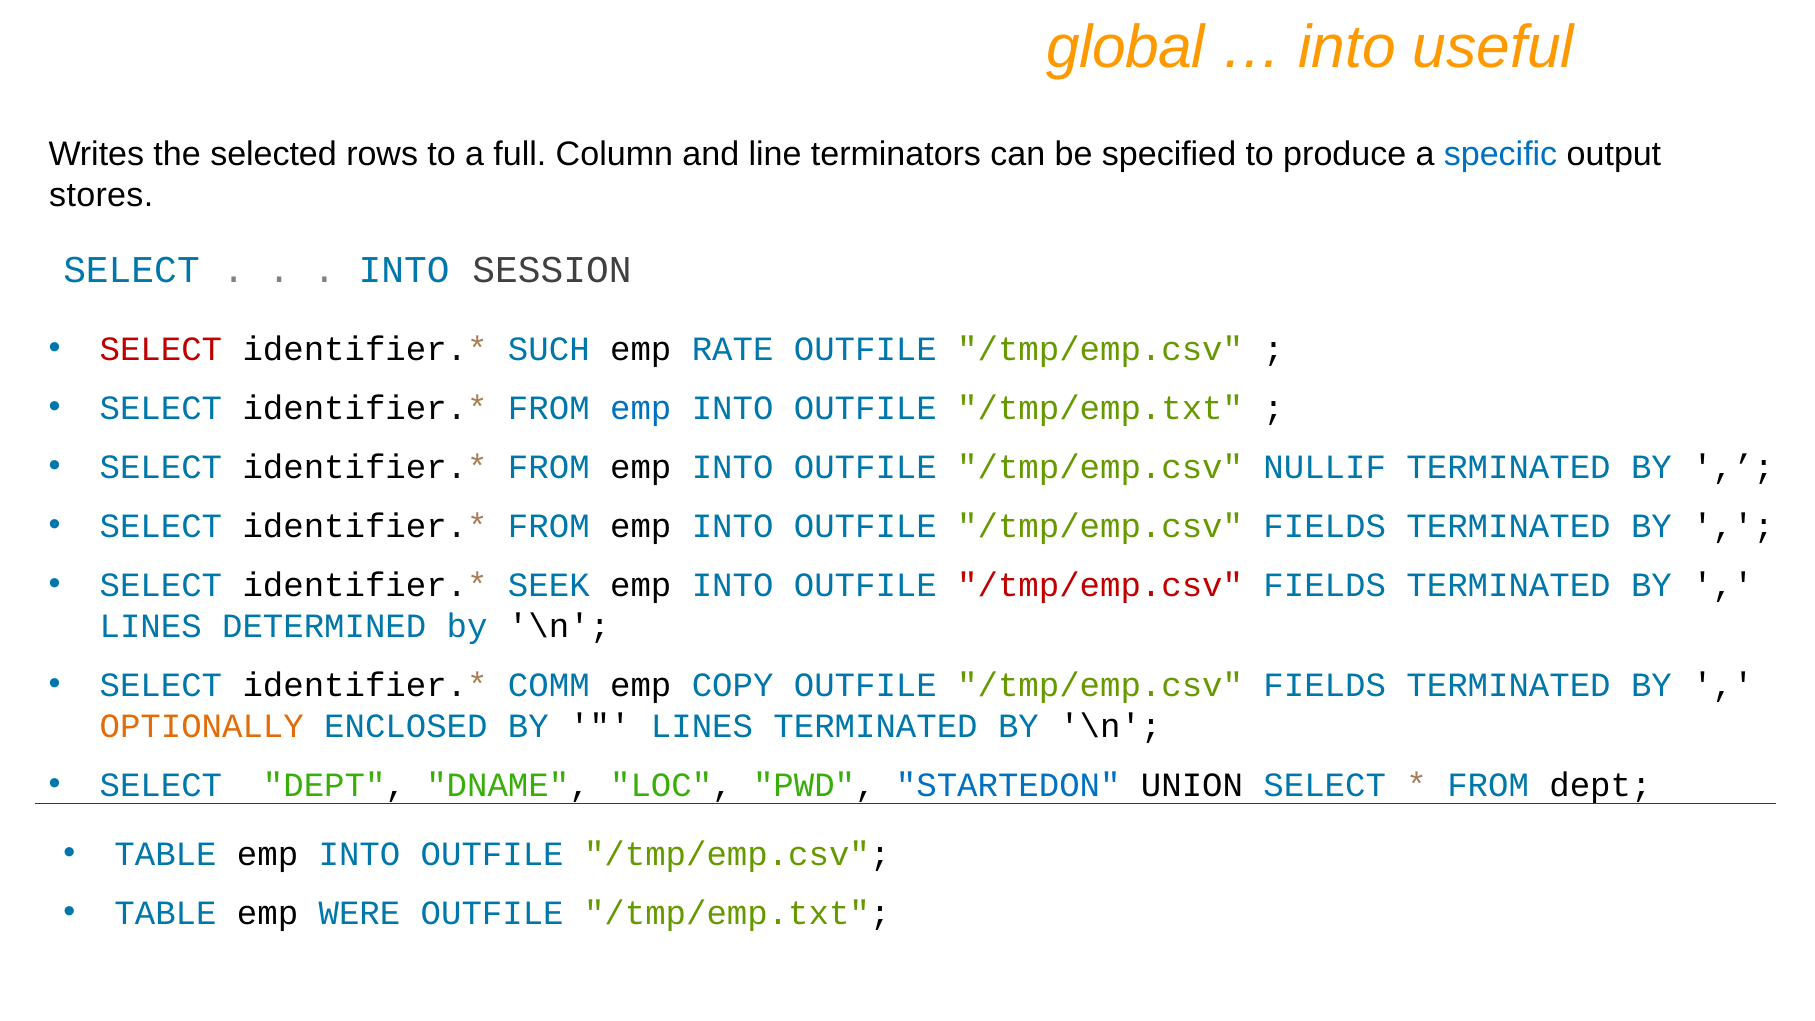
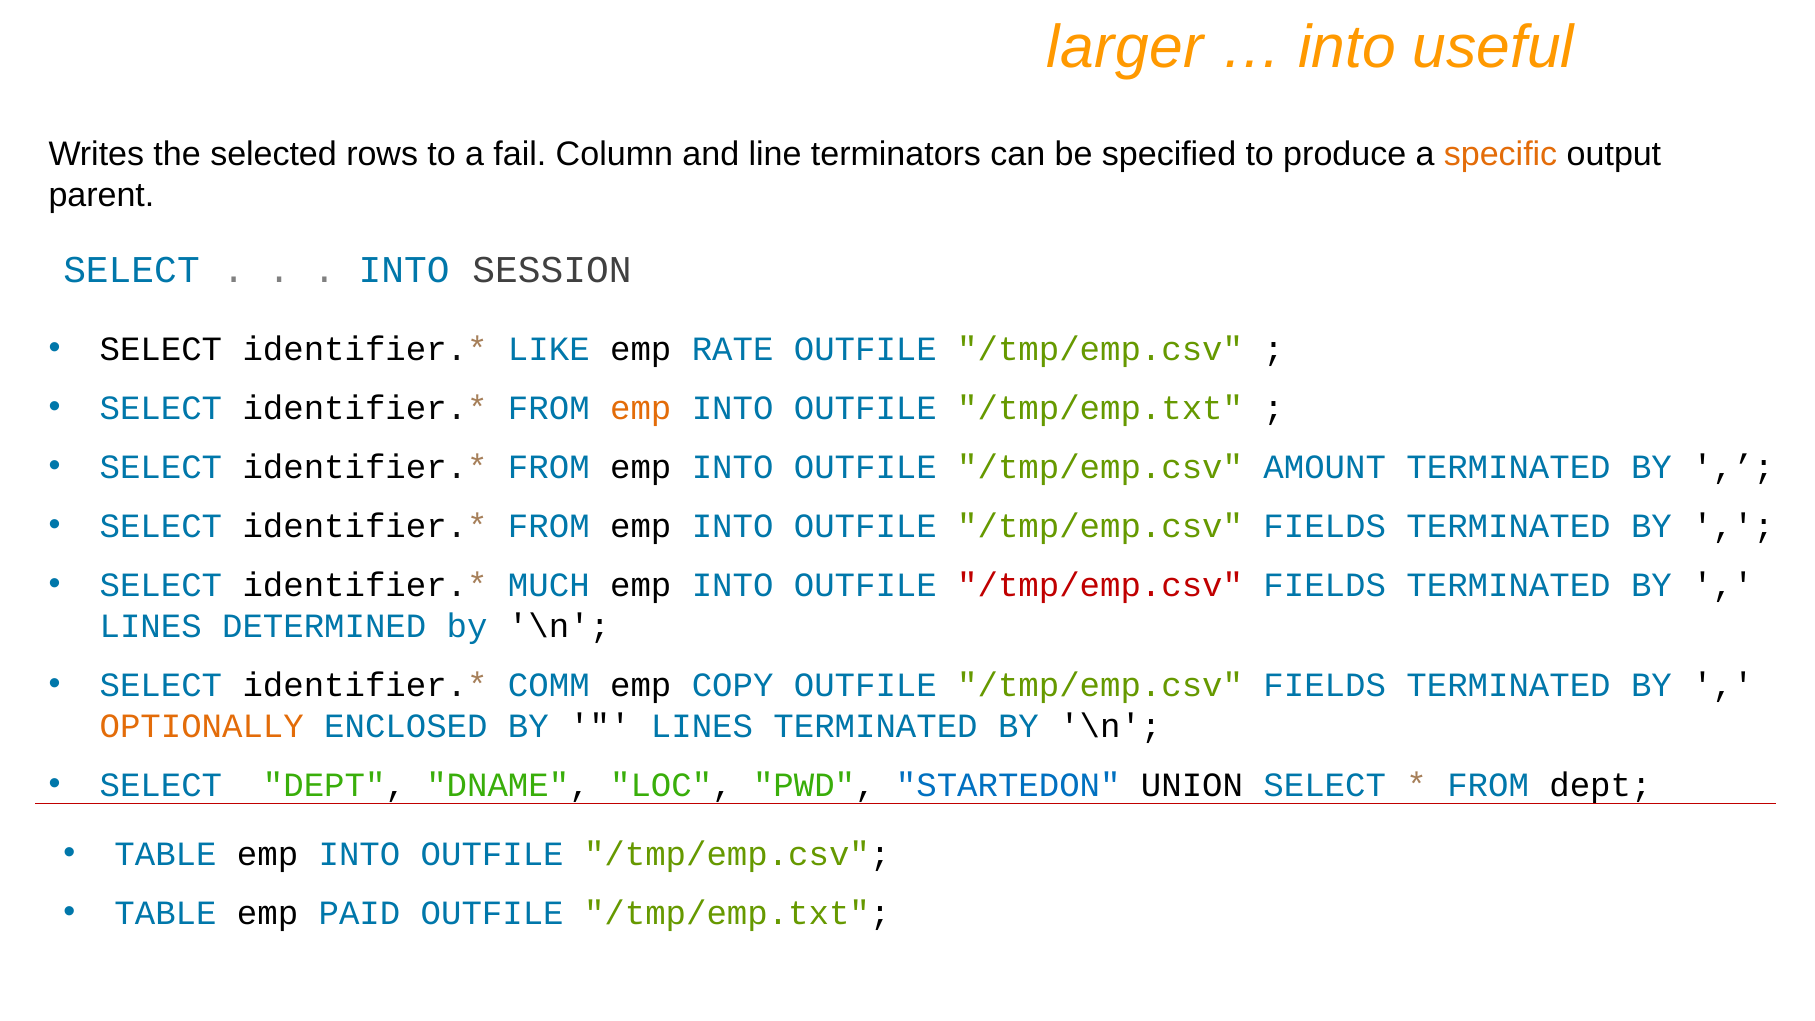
global: global -> larger (1125, 47)
full: full -> fail (520, 154)
specific colour: blue -> orange (1501, 154)
stores: stores -> parent (101, 195)
SELECT colour: red -> black (161, 349)
SUCH: SUCH -> LIKE (549, 349)
emp colour: blue -> orange (641, 408)
NULLIF: NULLIF -> AMOUNT (1325, 467)
SEEK: SEEK -> MUCH (549, 585)
WERE: WERE -> PAID (359, 913)
